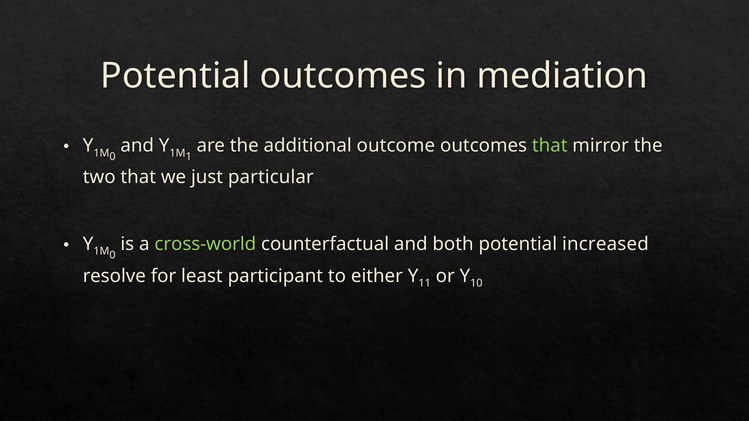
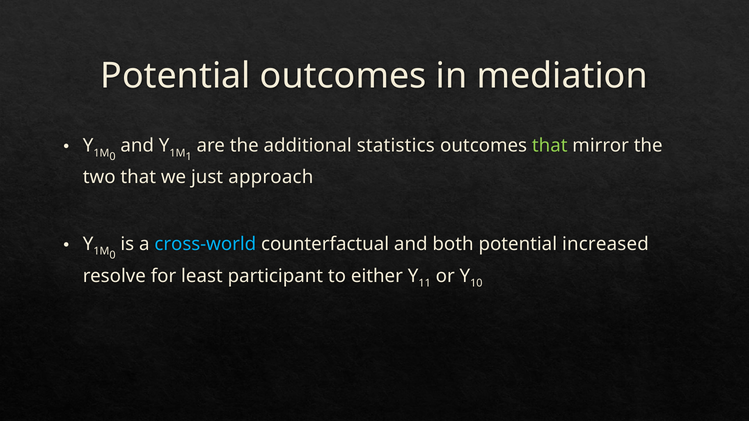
outcome: outcome -> statistics (396, 146)
particular: particular -> approach (271, 177)
cross-world colour: light green -> light blue (205, 244)
